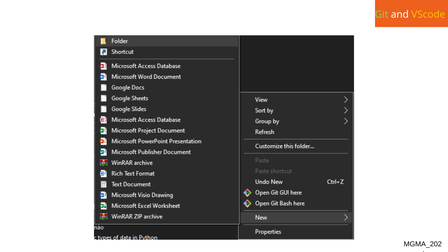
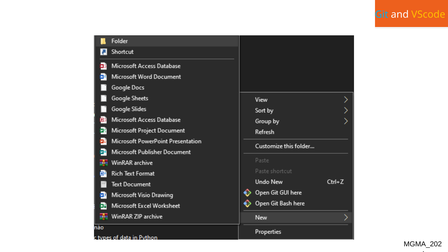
Git colour: light green -> light blue (382, 15)
